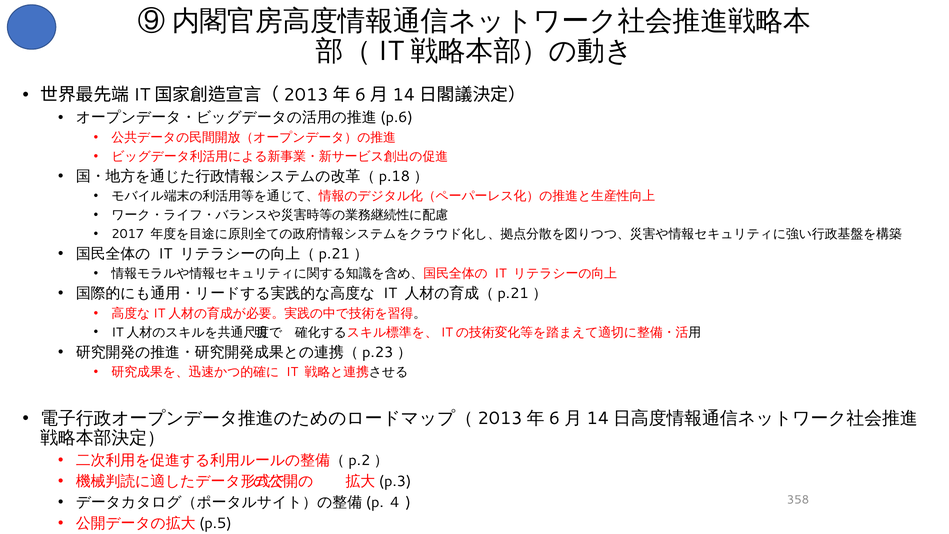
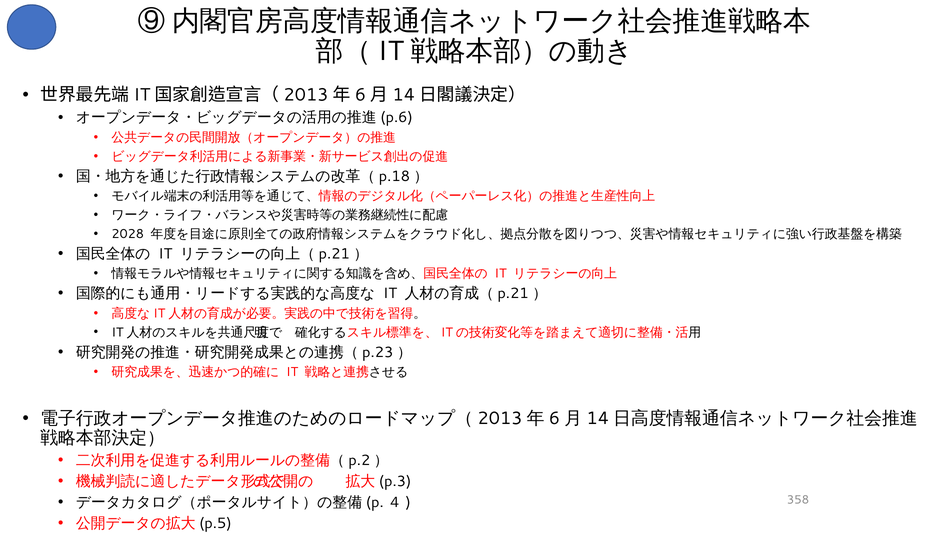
2017: 2017 -> 2028 (128, 234)
